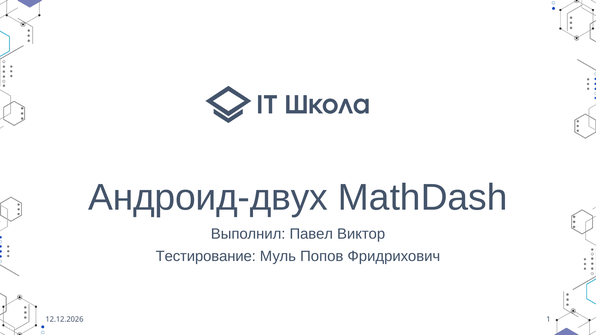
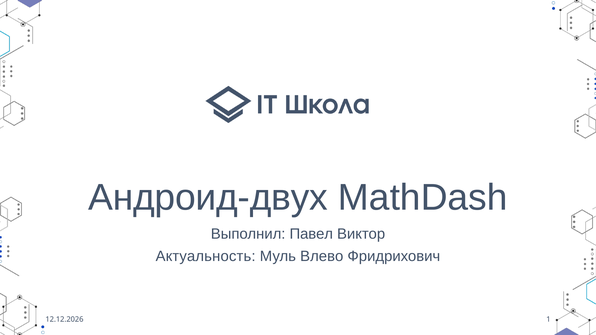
Тестирование: Тестирование -> Актуальность (206, 257)
Попов: Попов -> Влево (322, 257)
